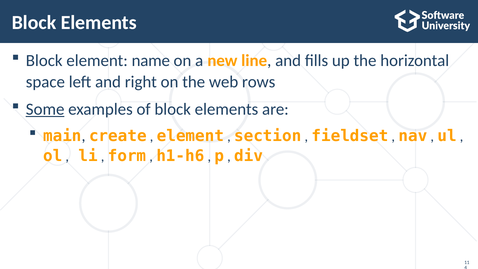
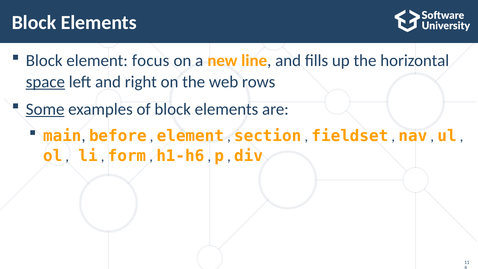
name: name -> focus (151, 61)
space underline: none -> present (45, 82)
create: create -> before (118, 136)
